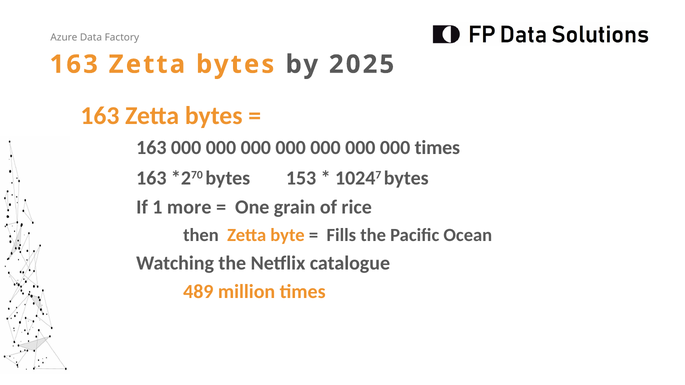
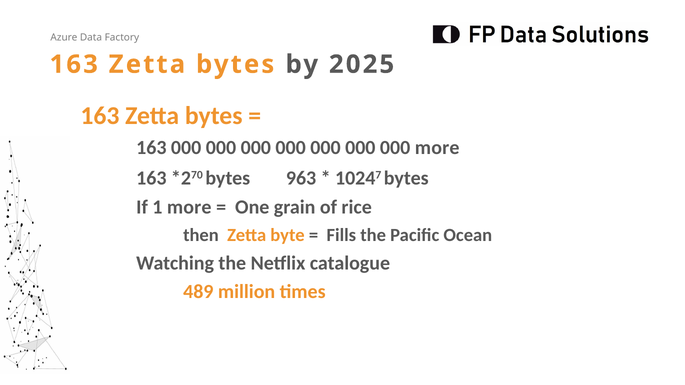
000 times: times -> more (437, 148)
153: 153 -> 963 (301, 178)
